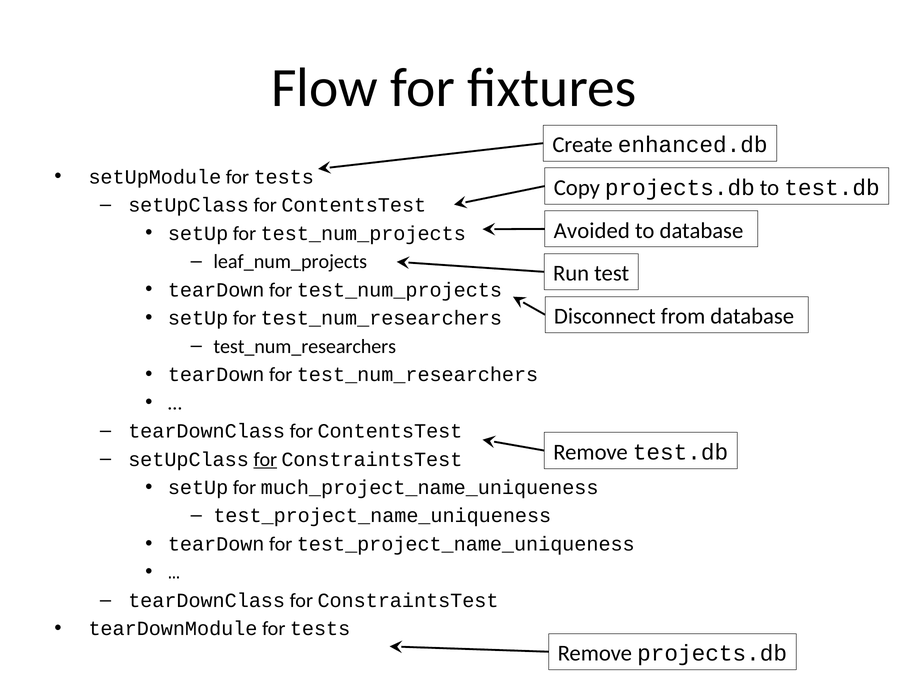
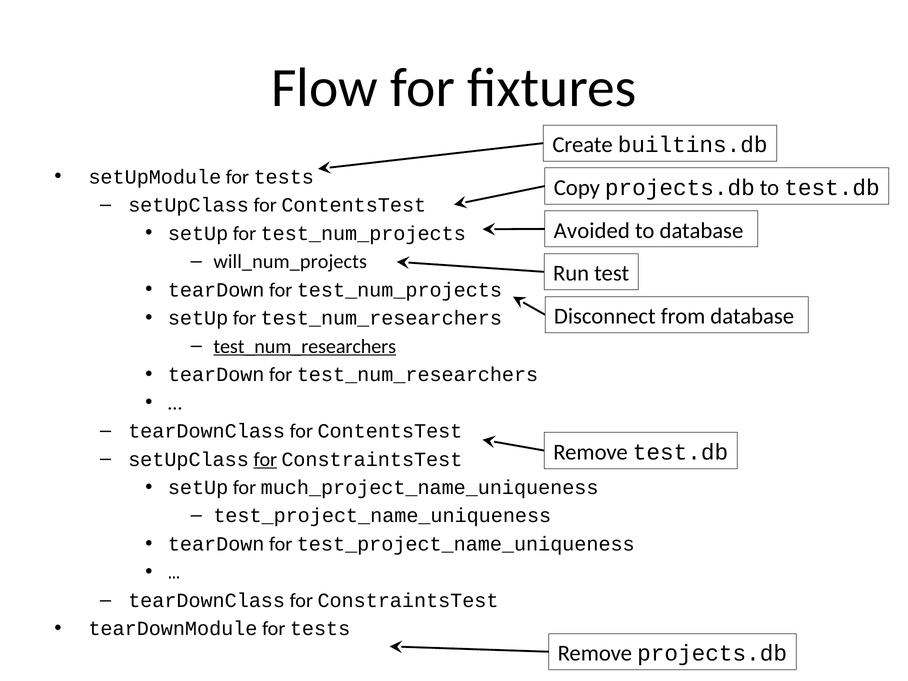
enhanced.db: enhanced.db -> builtins.db (693, 145)
leaf_num_projects: leaf_num_projects -> will_num_projects (290, 262)
test_num_researchers underline: none -> present (305, 346)
